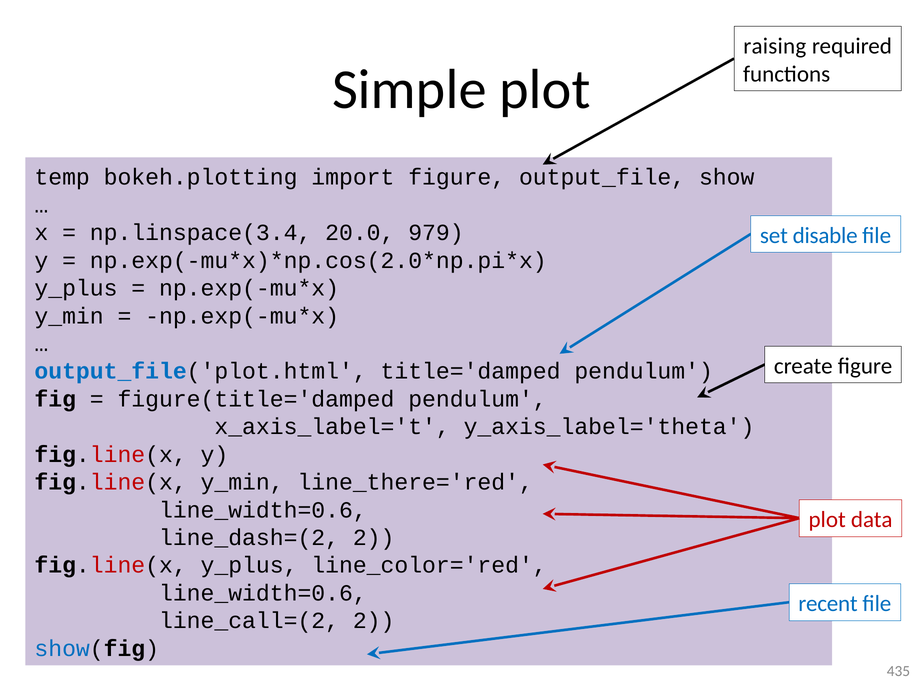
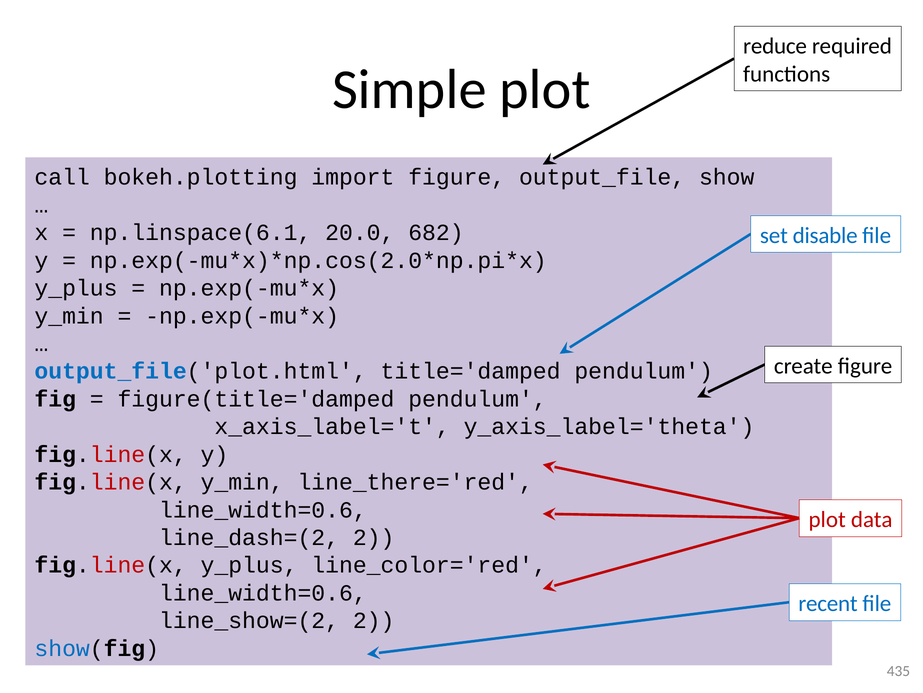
raising: raising -> reduce (775, 46)
temp: temp -> call (62, 177)
np.linspace(3.4: np.linspace(3.4 -> np.linspace(6.1 (201, 232)
979: 979 -> 682 (436, 232)
line_call=(2: line_call=(2 -> line_show=(2 (249, 620)
